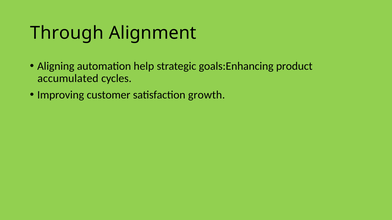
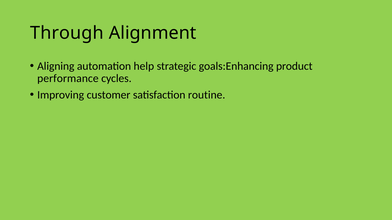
accumulated: accumulated -> performance (68, 79)
growth: growth -> routine (207, 95)
